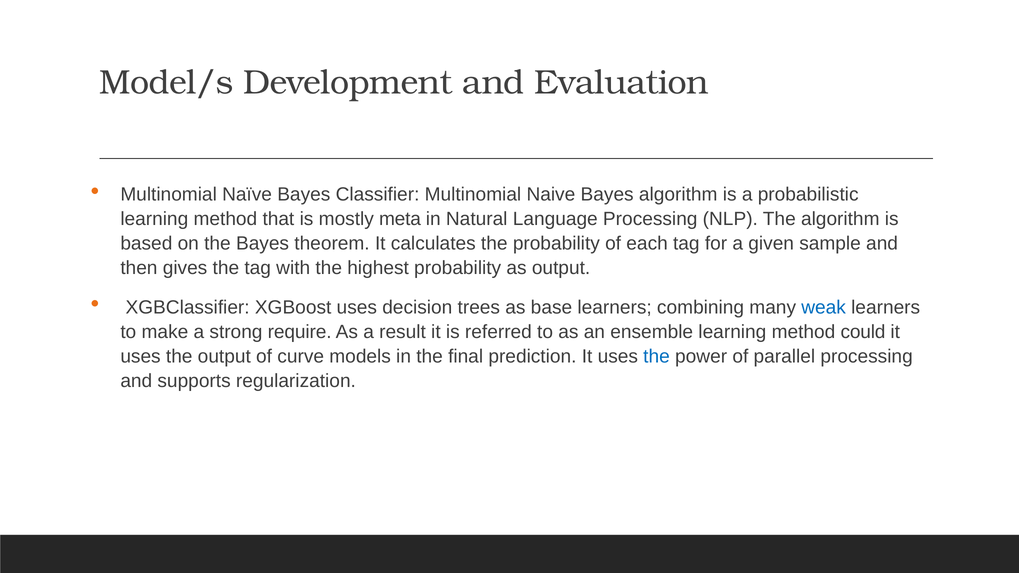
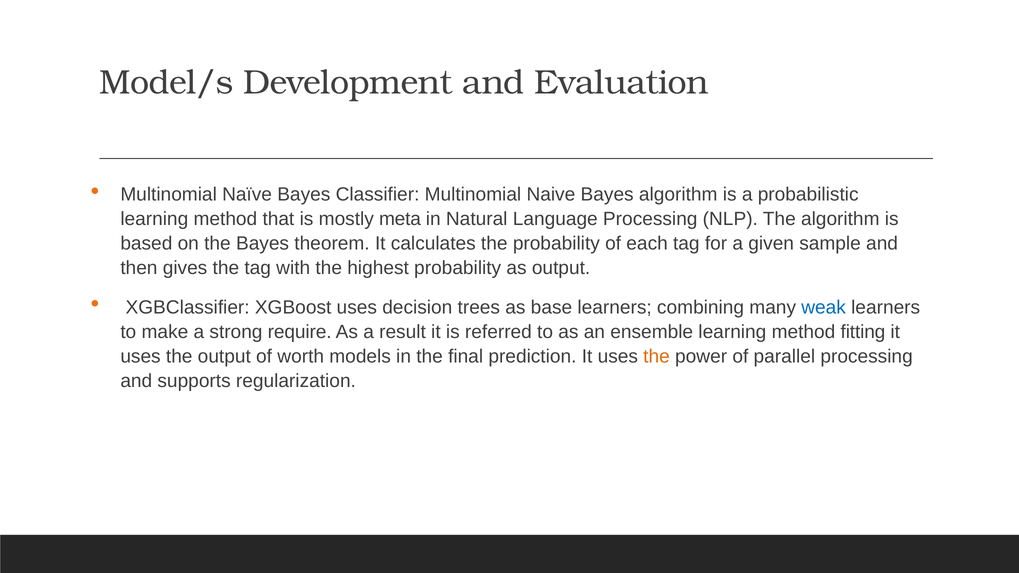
could: could -> fitting (863, 332)
curve: curve -> worth (301, 356)
the colour: blue -> orange (657, 356)
